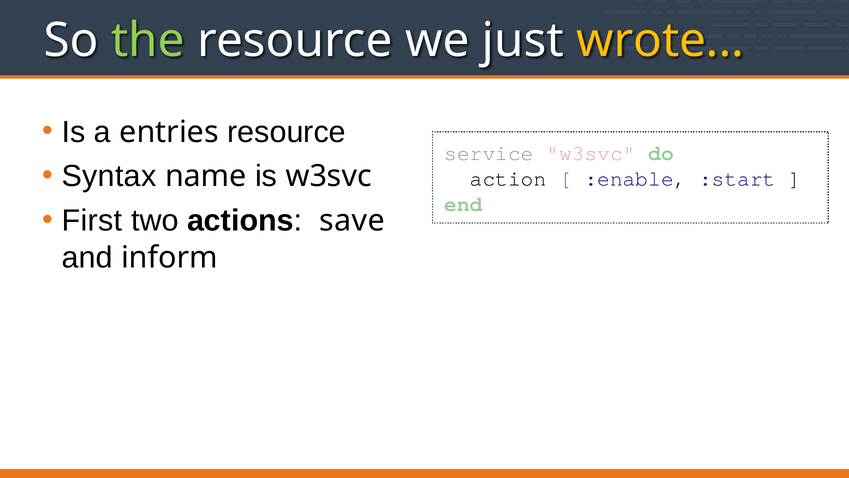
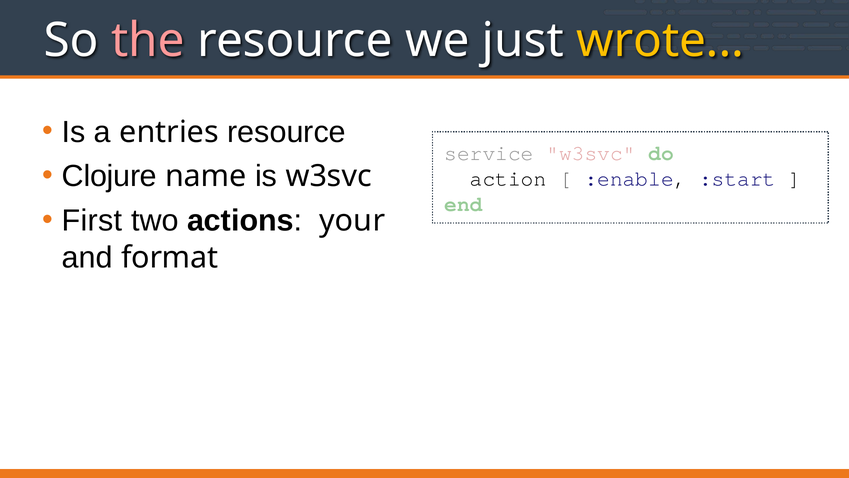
the colour: light green -> pink (148, 40)
Syntax: Syntax -> Clojure (109, 176)
save: save -> your (352, 221)
inform: inform -> format (170, 257)
